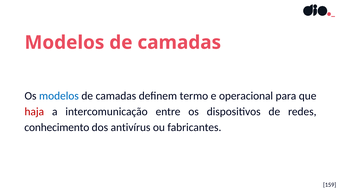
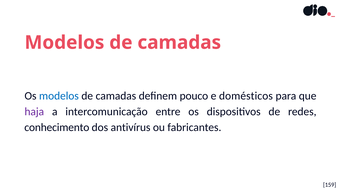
termo: termo -> pouco (194, 96)
operacional: operacional -> domésticos (246, 96)
haja colour: red -> purple (34, 112)
